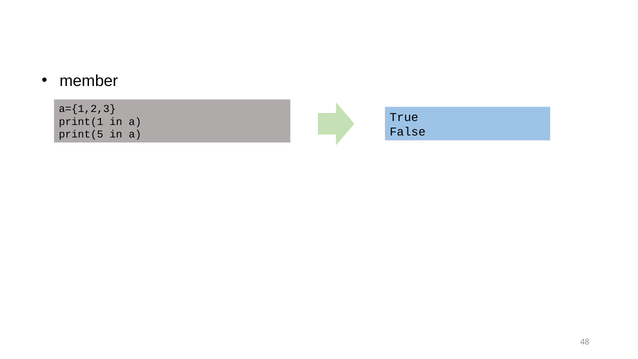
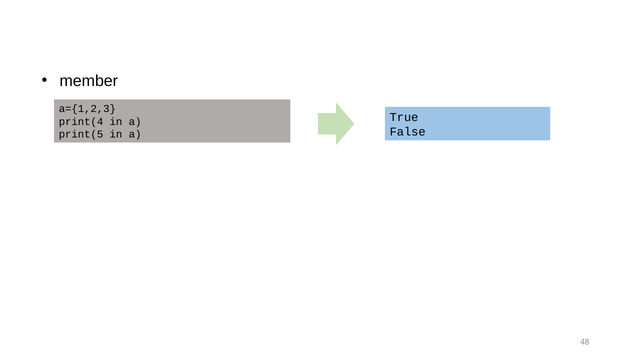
print(1: print(1 -> print(4 (81, 122)
